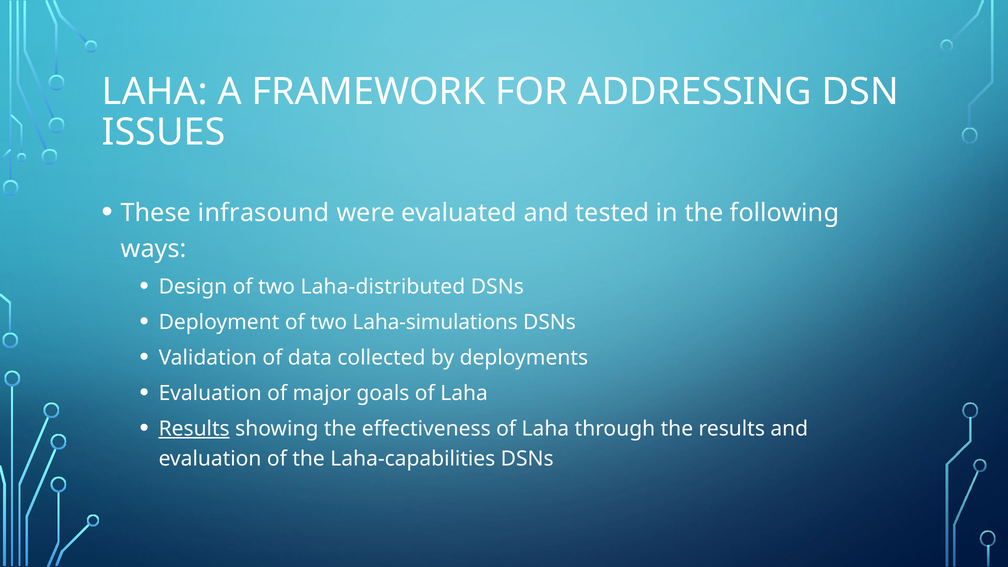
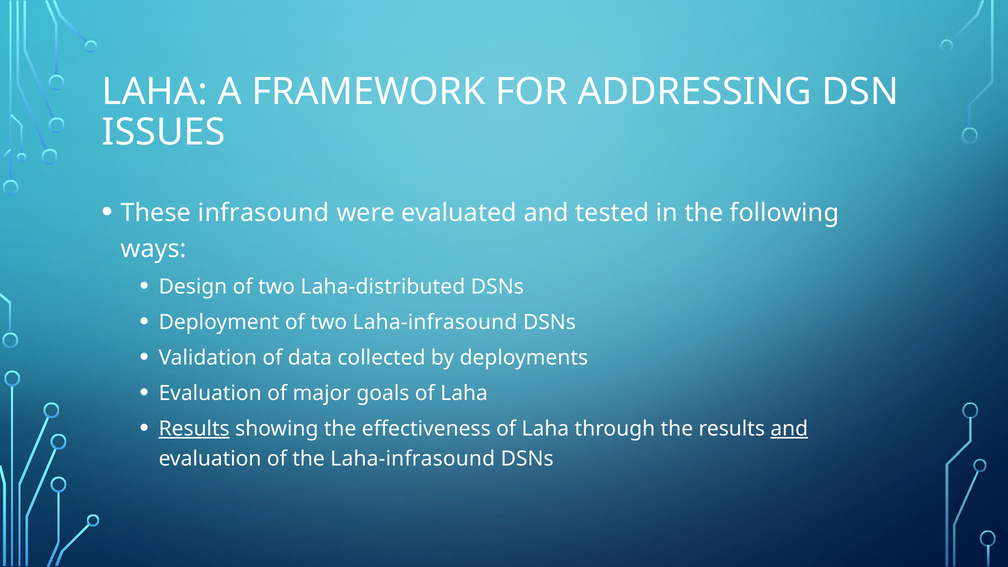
two Laha-simulations: Laha-simulations -> Laha-infrasound (435, 322)
and underline: none -> present (789, 429)
the Laha-capabilities: Laha-capabilities -> Laha-infrasound (413, 459)
